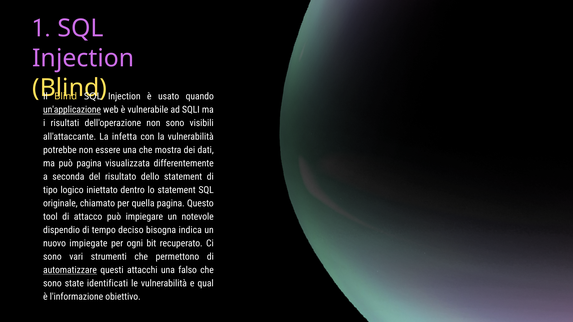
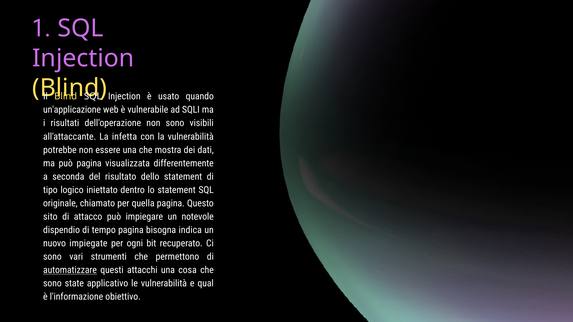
un'applicazione underline: present -> none (72, 110)
tool: tool -> sito (50, 217)
tempo deciso: deciso -> pagina (131, 230)
falso: falso -> cosa (188, 270)
identificati: identificati -> applicativo (108, 284)
